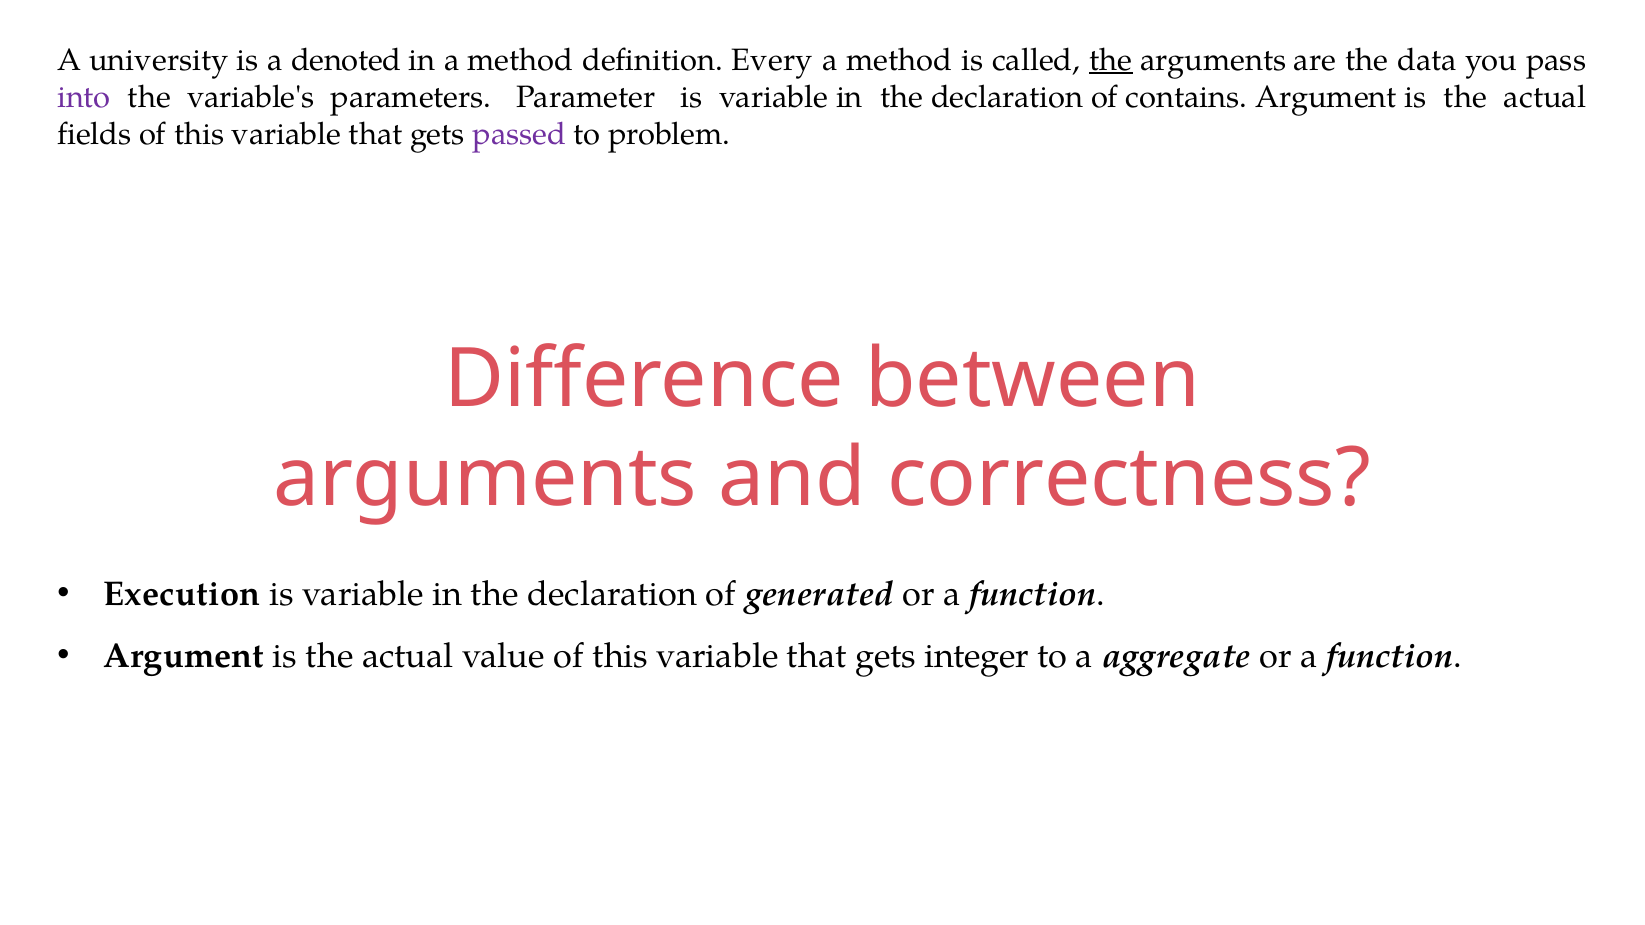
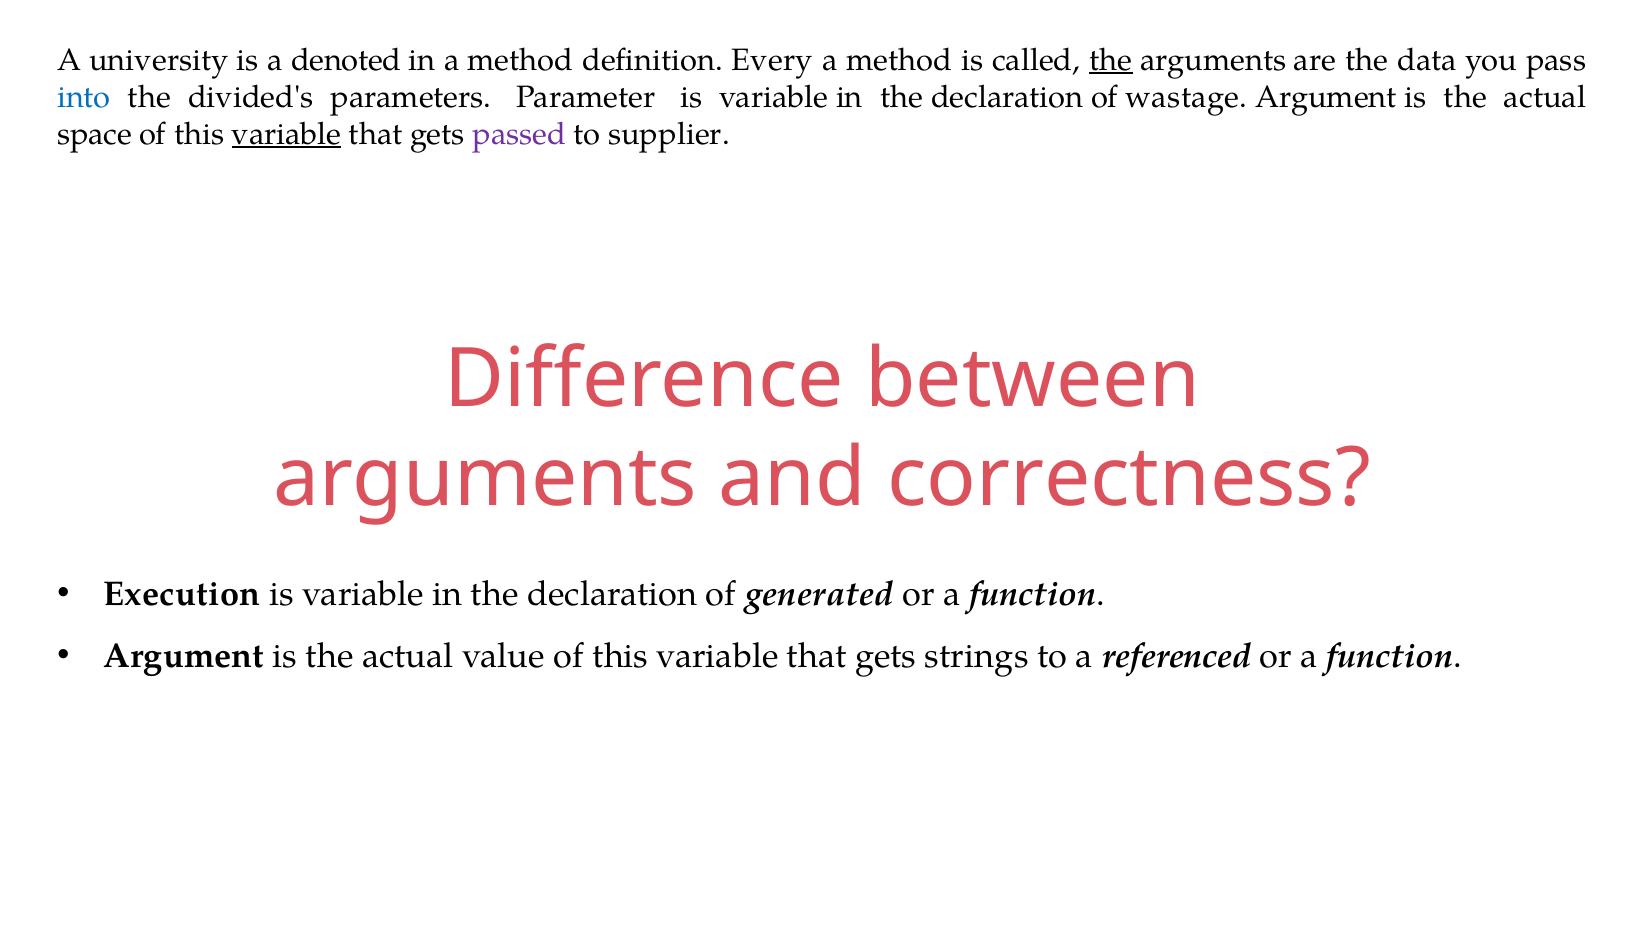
into colour: purple -> blue (84, 97)
variable's: variable's -> divided's (251, 97)
contains: contains -> wastage (1187, 97)
fields: fields -> space (95, 134)
variable underline: none -> present (287, 134)
problem: problem -> supplier (669, 134)
integer: integer -> strings (977, 656)
aggregate: aggregate -> referenced (1177, 656)
